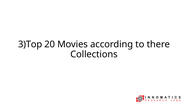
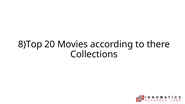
3)Top: 3)Top -> 8)Top (30, 44)
